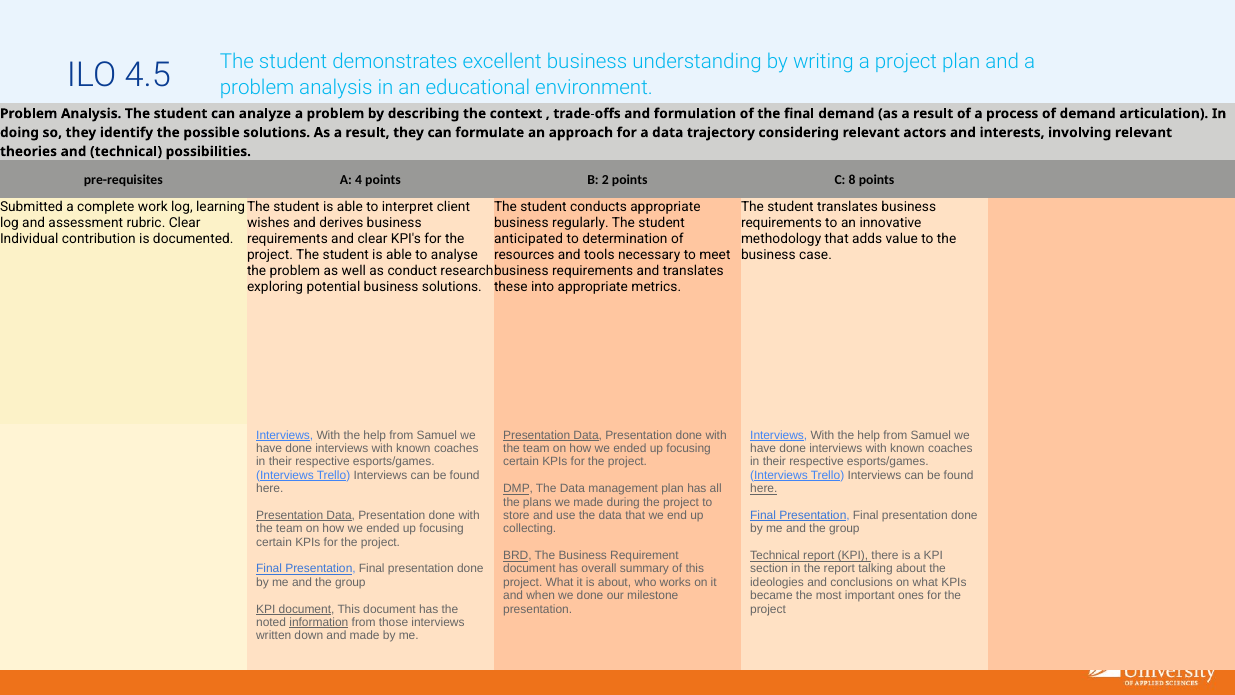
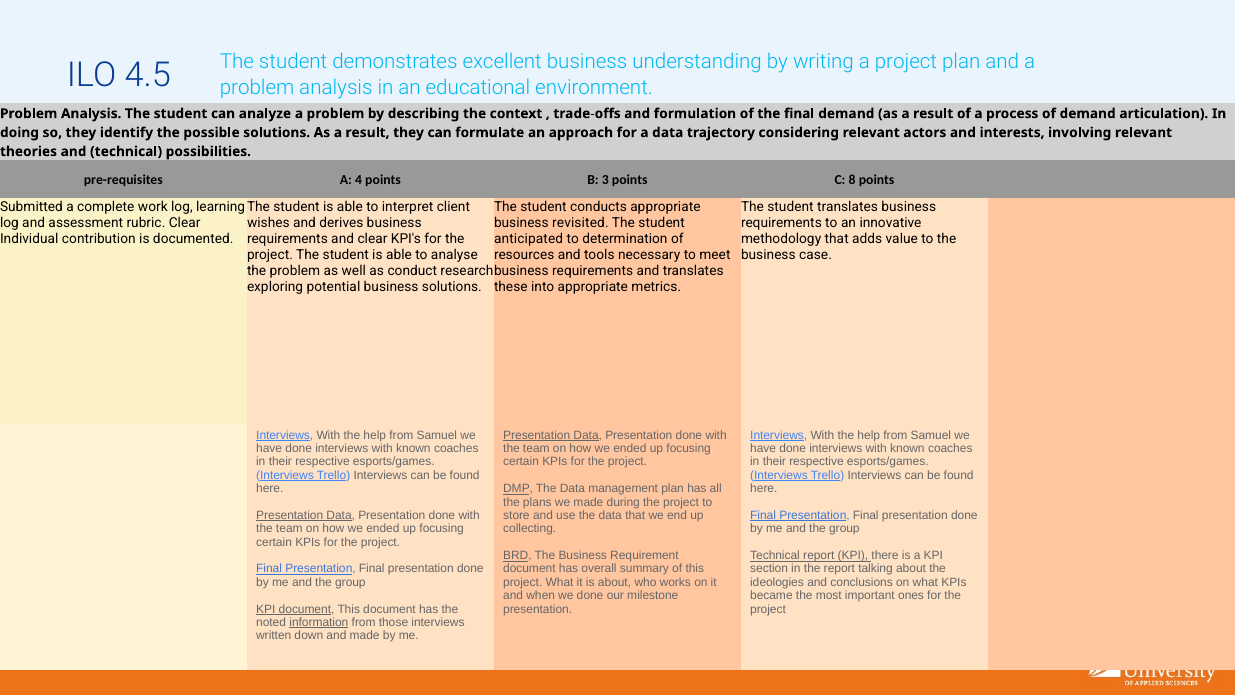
2: 2 -> 3 (605, 179)
regularly: regularly -> revisited (580, 223)
here underline: present -> none (764, 489)
